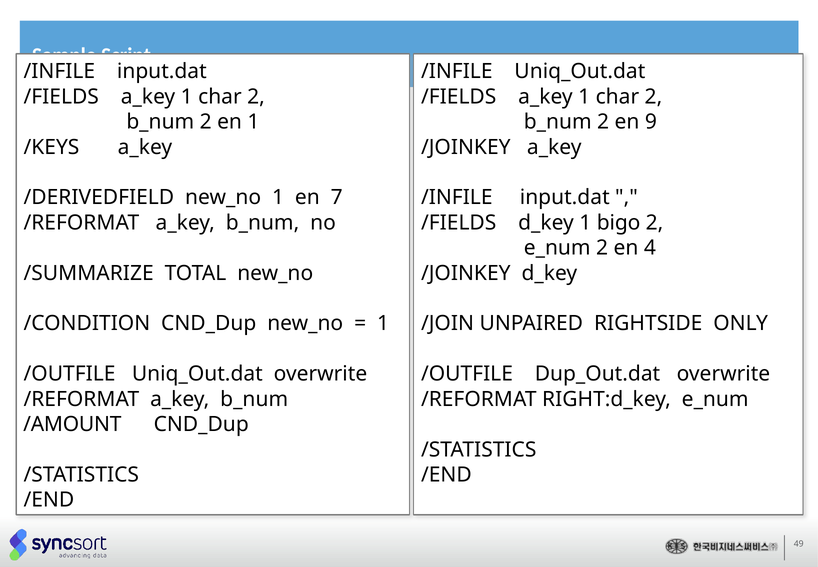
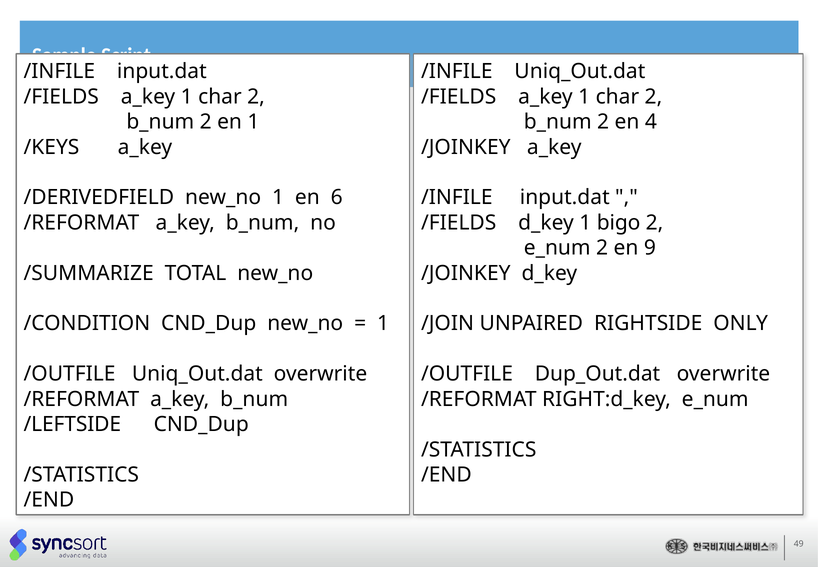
9: 9 -> 4 (651, 122)
7: 7 -> 6 (337, 197)
4: 4 -> 9 (650, 248)
/AMOUNT: /AMOUNT -> /LEFTSIDE (72, 424)
